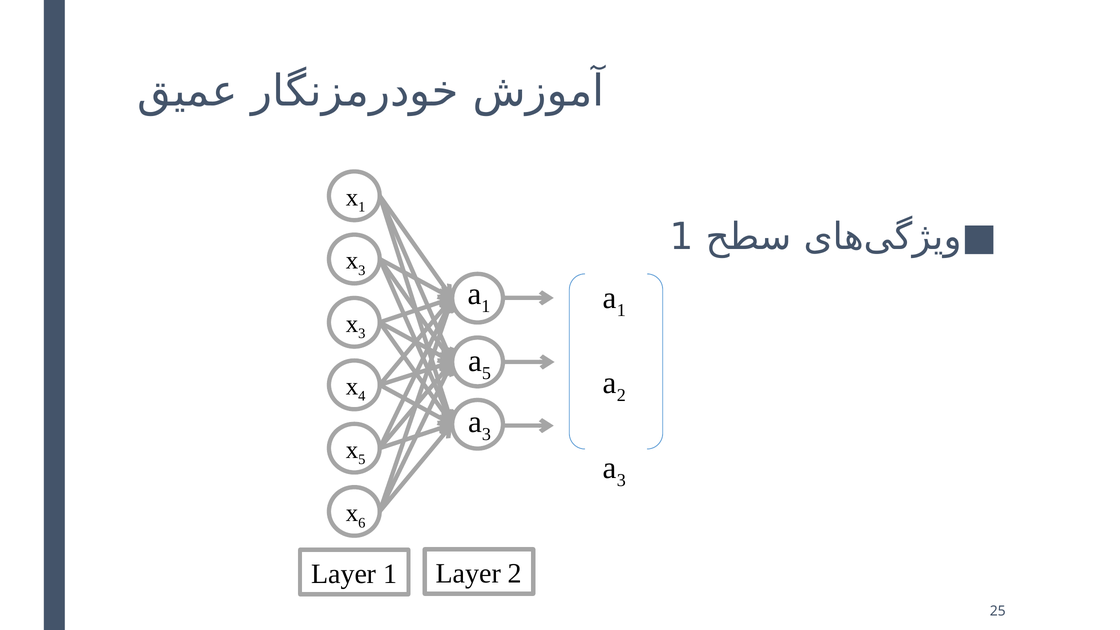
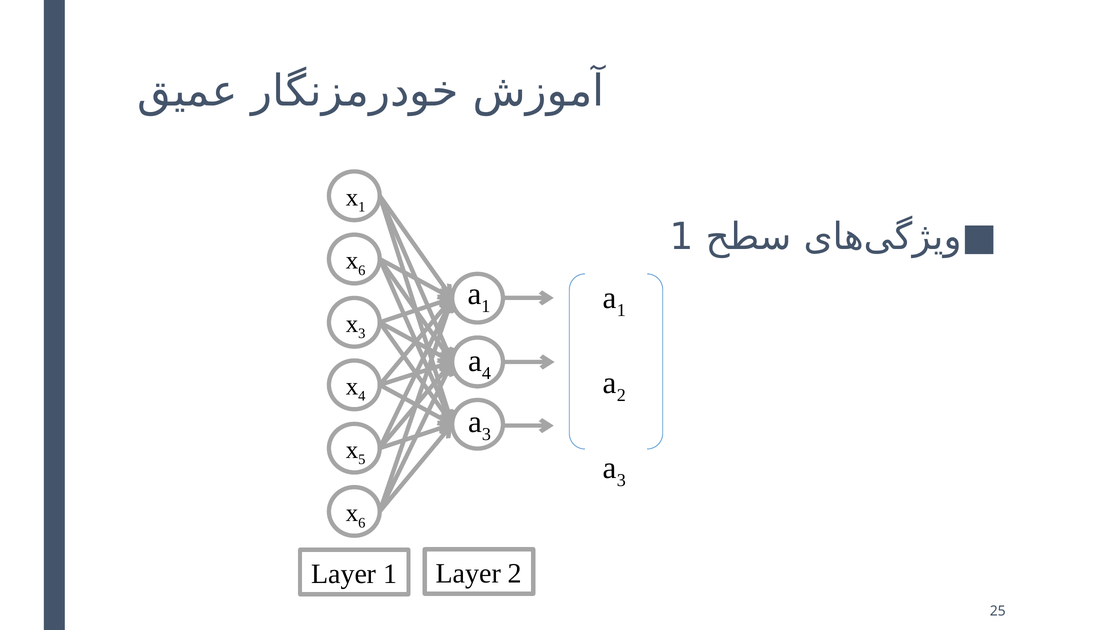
3: 3 -> 6 (362, 270)
5: 5 -> 4 (487, 373)
